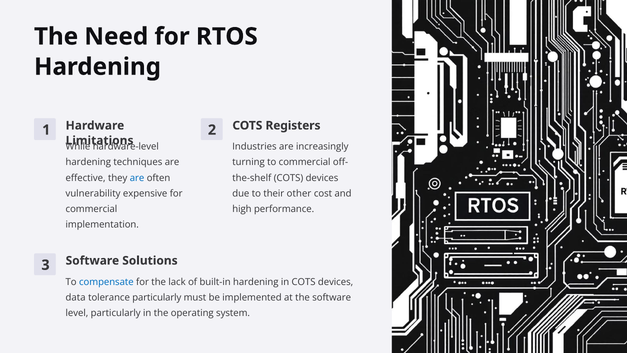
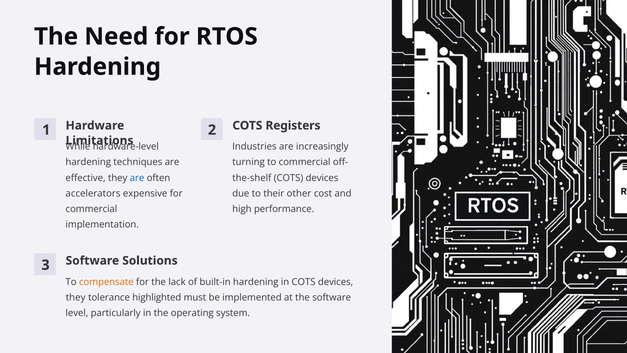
vulnerability: vulnerability -> accelerators (93, 193)
compensate colour: blue -> orange (106, 282)
data: data -> they (76, 297)
tolerance particularly: particularly -> highlighted (157, 297)
